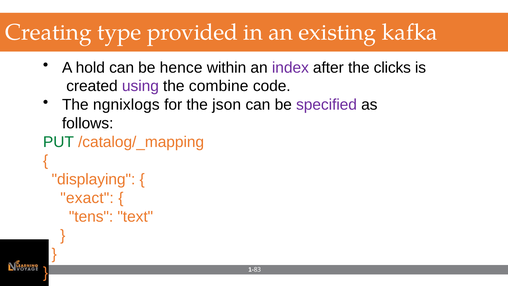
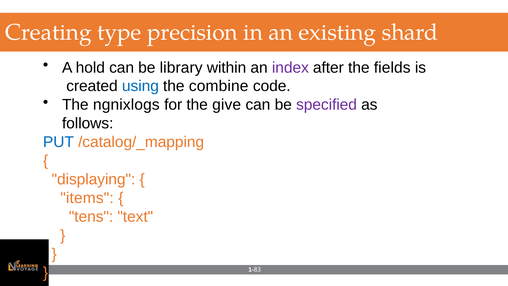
provided: provided -> precision (192, 32)
kafka: kafka -> shard (410, 32)
hence: hence -> library (181, 67)
clicks: clicks -> fields (392, 67)
using colour: purple -> blue (140, 86)
json: json -> give (227, 105)
PUT colour: green -> blue (58, 142)
exact: exact -> items (87, 198)
